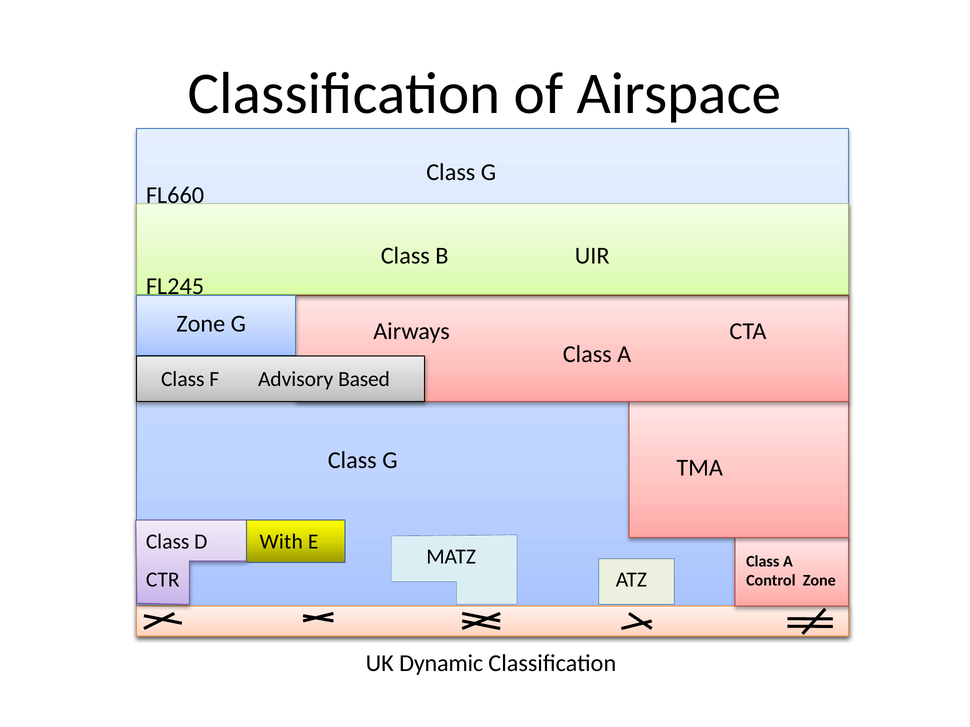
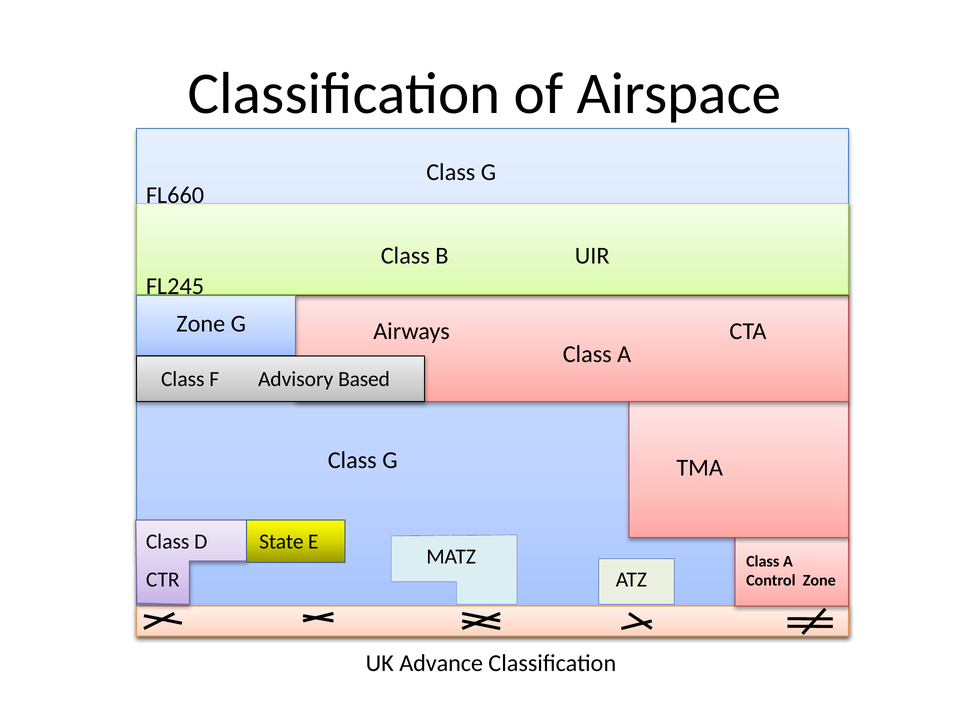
With: With -> State (281, 542)
Dynamic: Dynamic -> Advance (441, 664)
